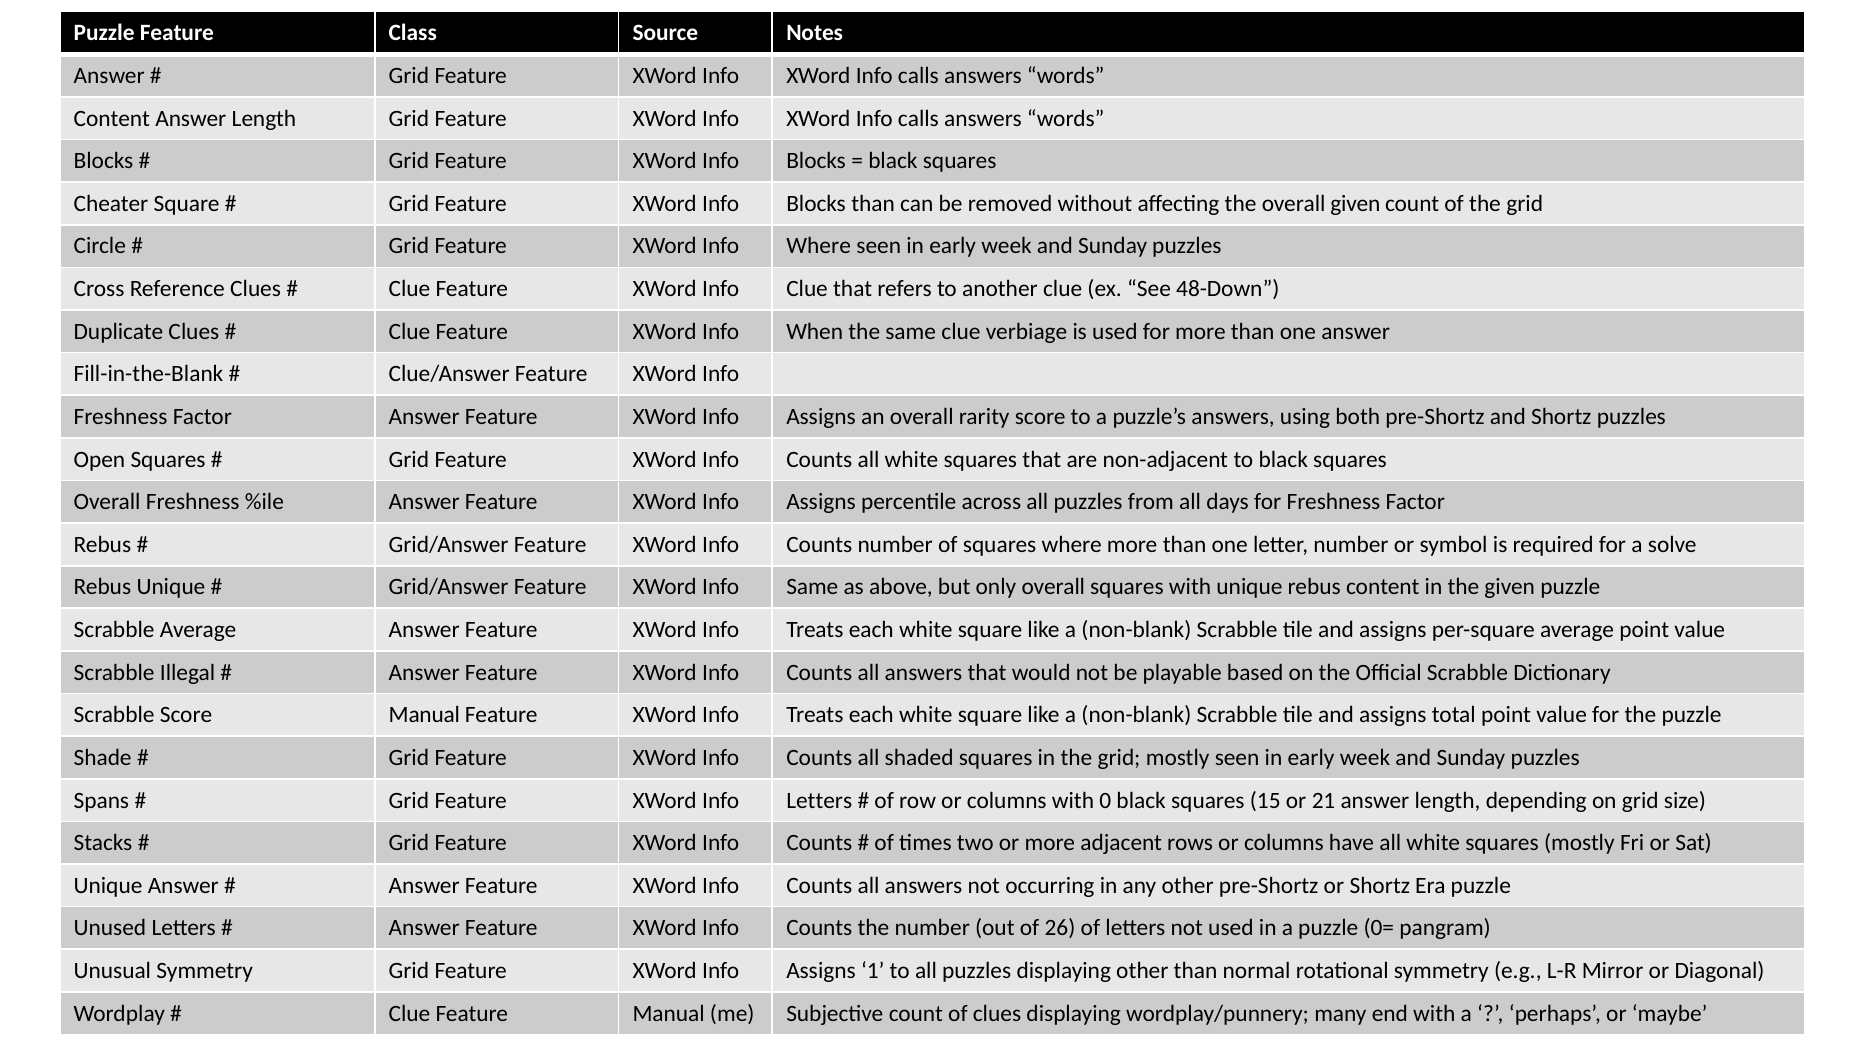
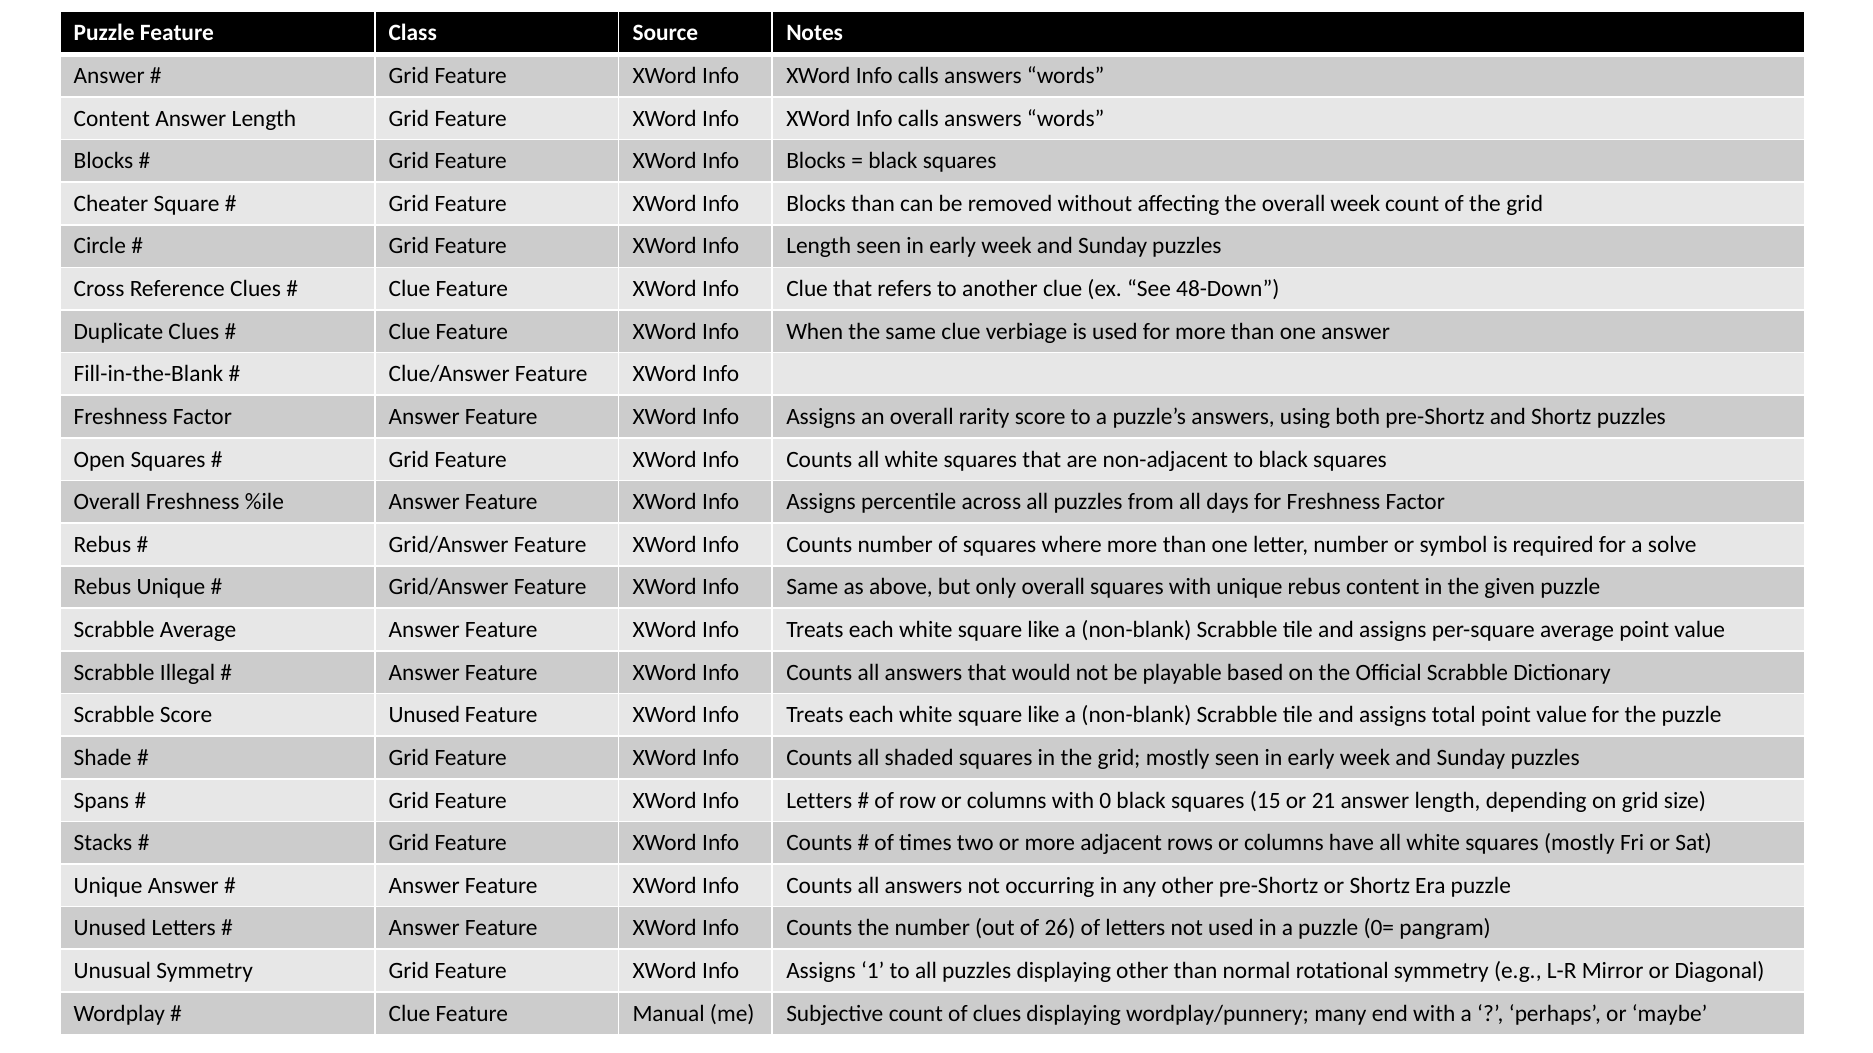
overall given: given -> week (1355, 204)
Info Where: Where -> Length (819, 246)
Score Manual: Manual -> Unused (424, 715)
